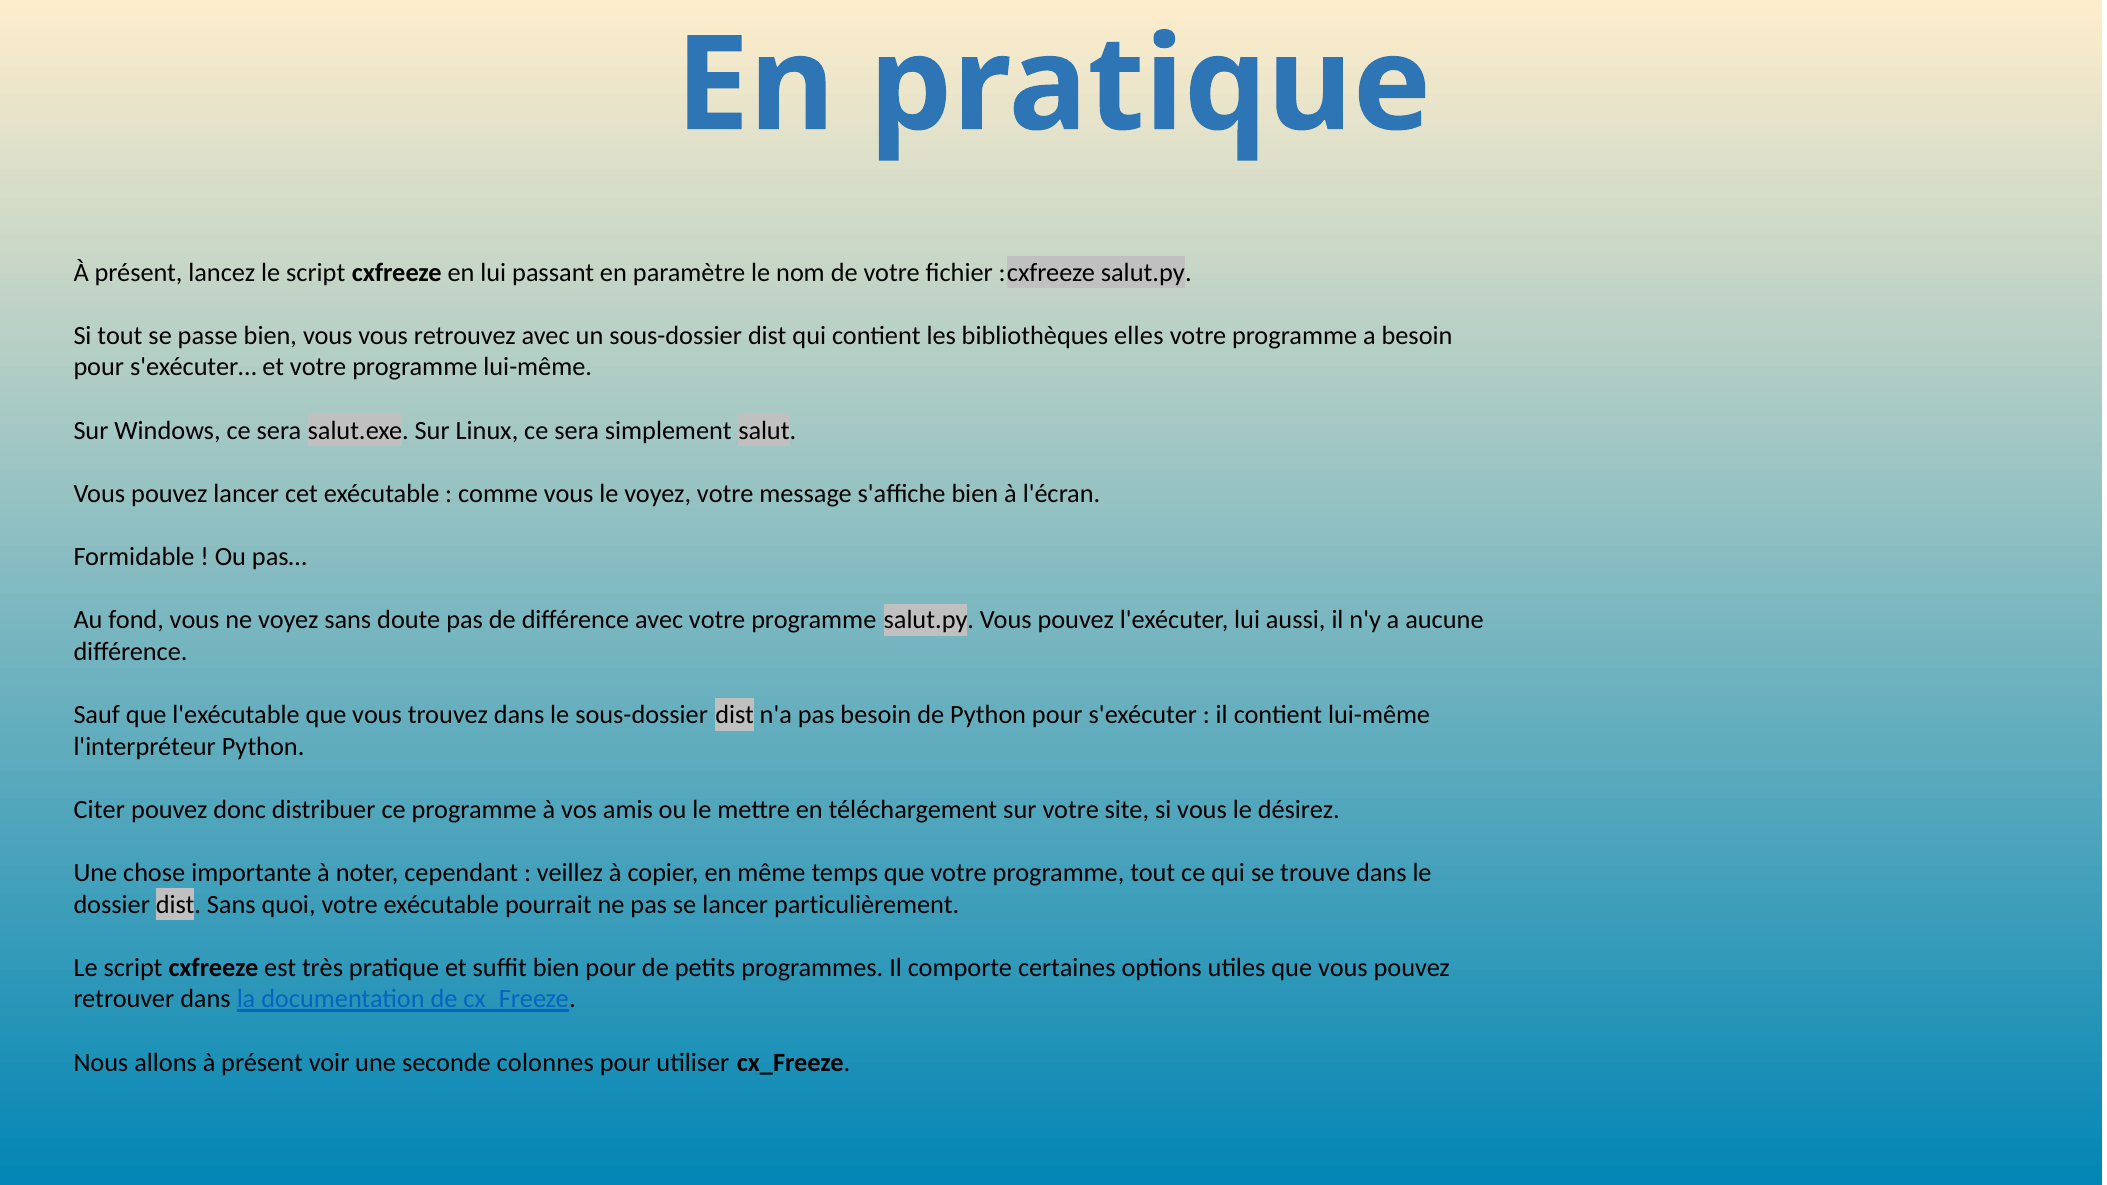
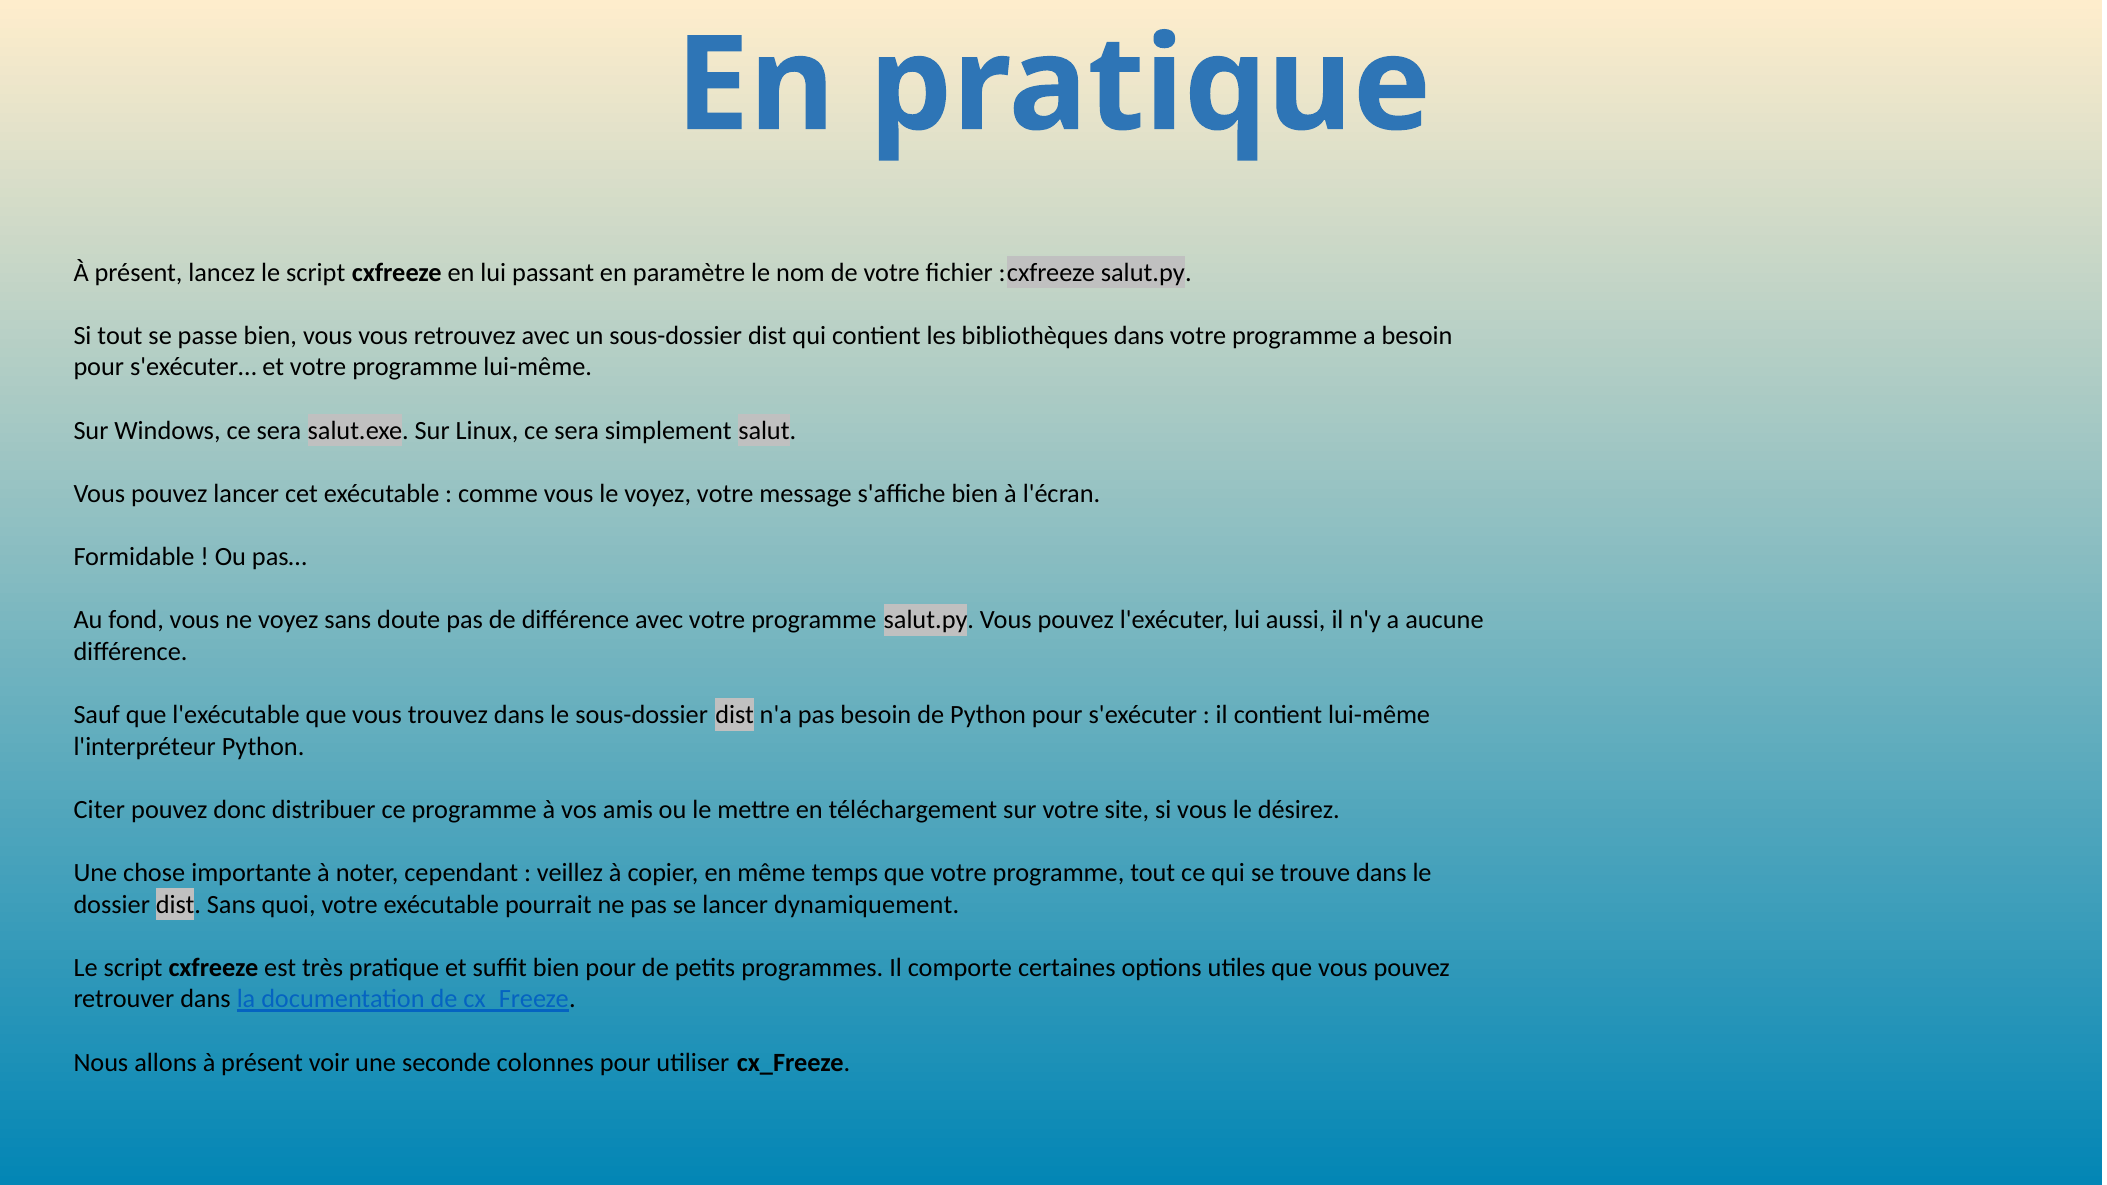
bibliothèques elles: elles -> dans (1139, 336)
particulièrement: particulièrement -> dynamiquement (867, 905)
